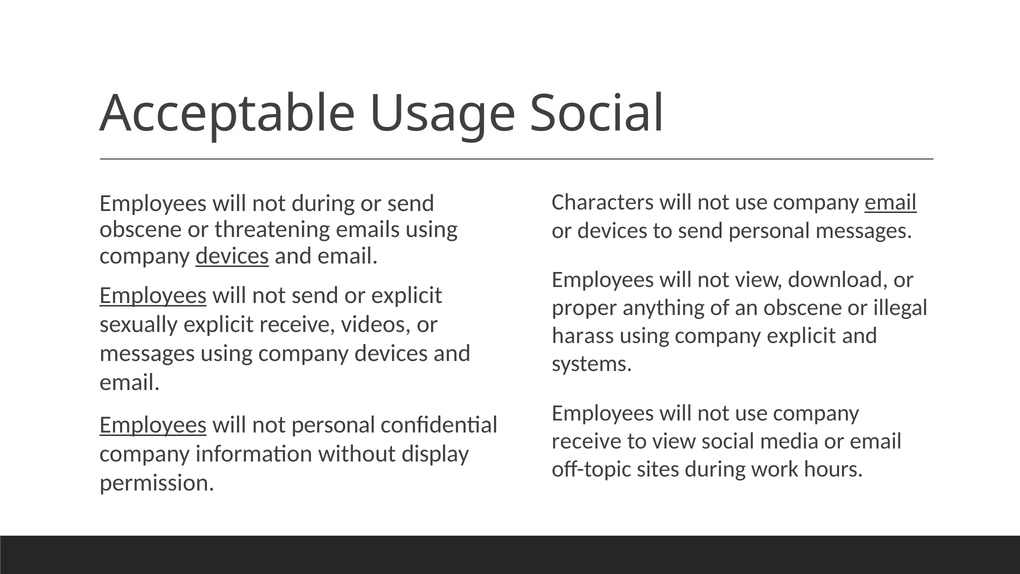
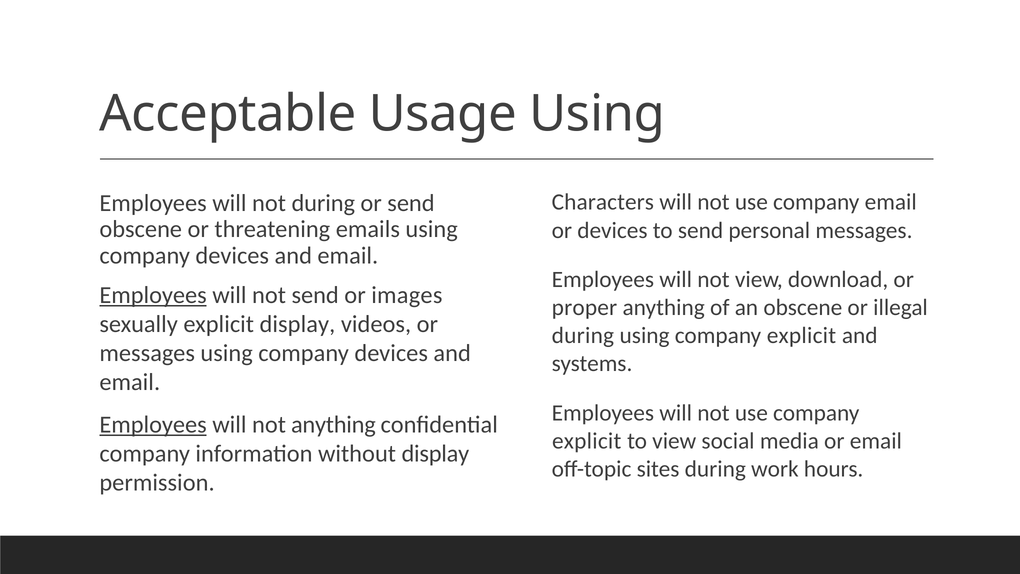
Usage Social: Social -> Using (597, 114)
email underline: present -> none (891, 202)
devices underline: present -> none (232, 256)
or explicit: explicit -> images (407, 295)
explicit receive: receive -> display (297, 324)
harass: harass -> during (583, 336)
not personal: personal -> anything (333, 424)
receive: receive -> explicit (587, 441)
